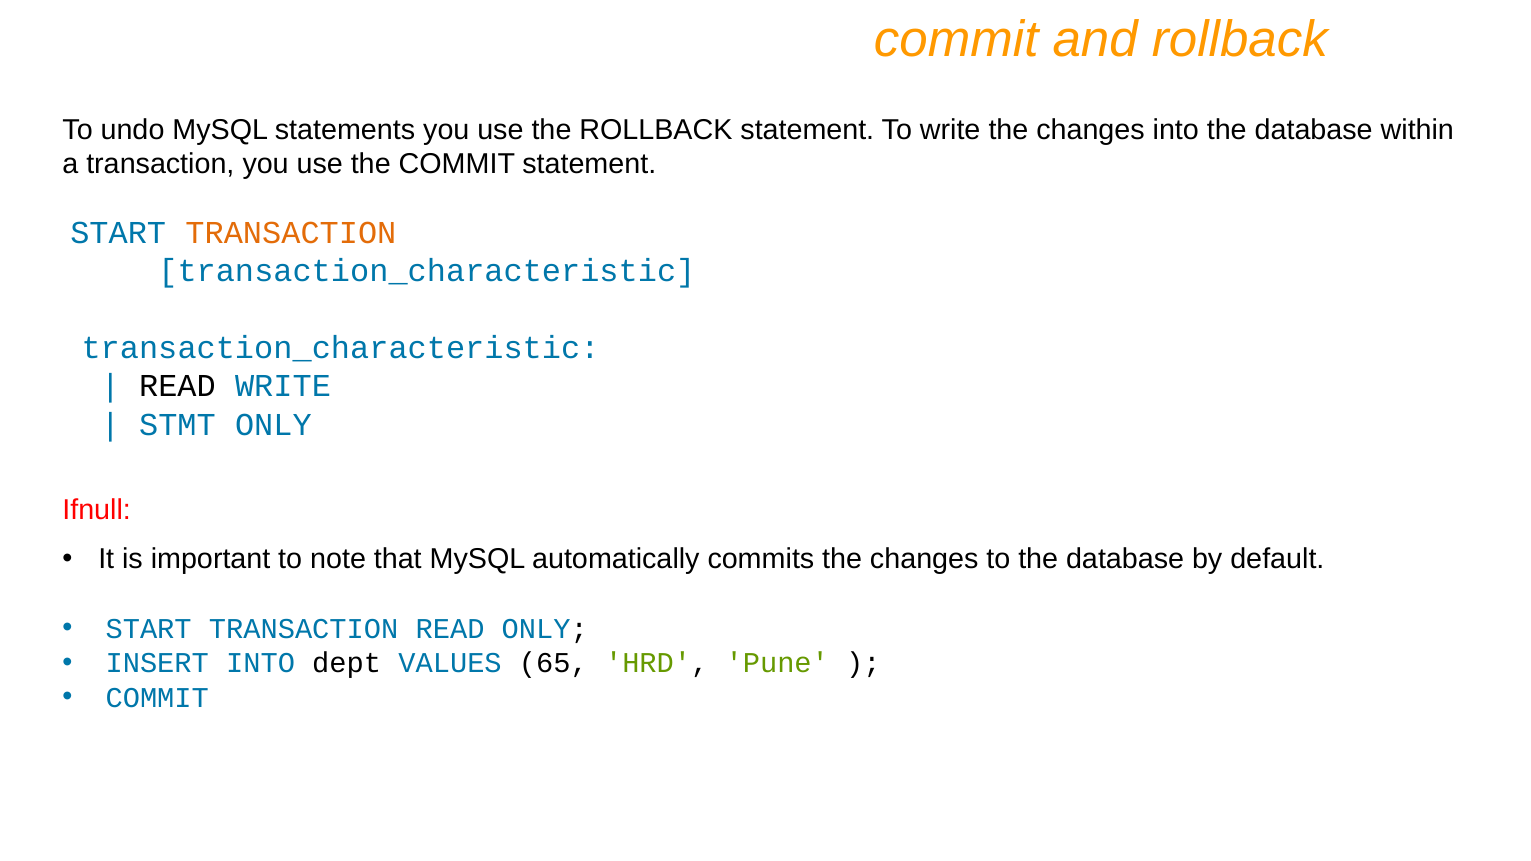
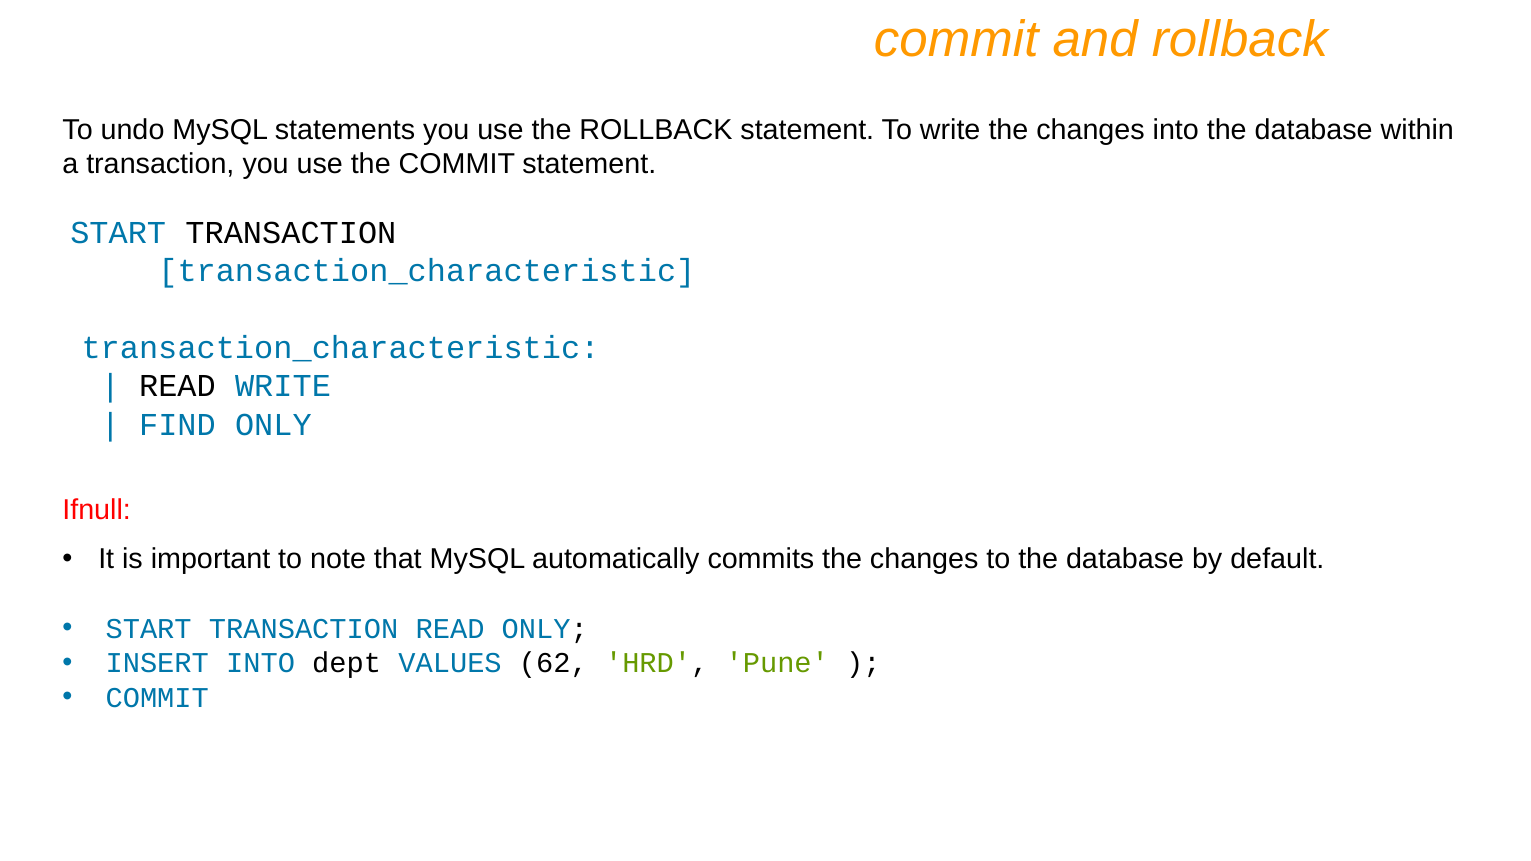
TRANSACTION colour: orange -> black (291, 233)
STMT: STMT -> FIND (177, 425)
65: 65 -> 62 (553, 663)
